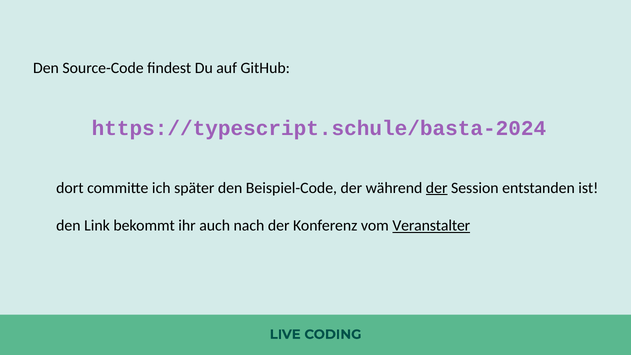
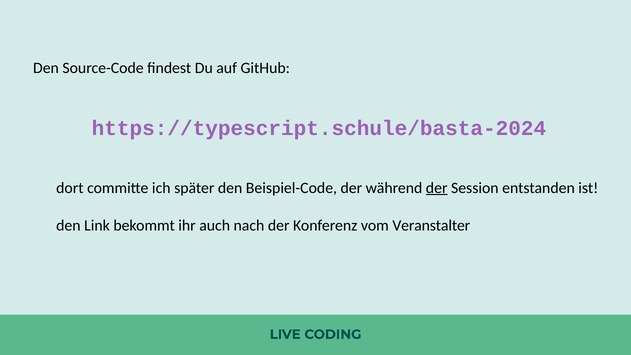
Veranstalter underline: present -> none (431, 226)
